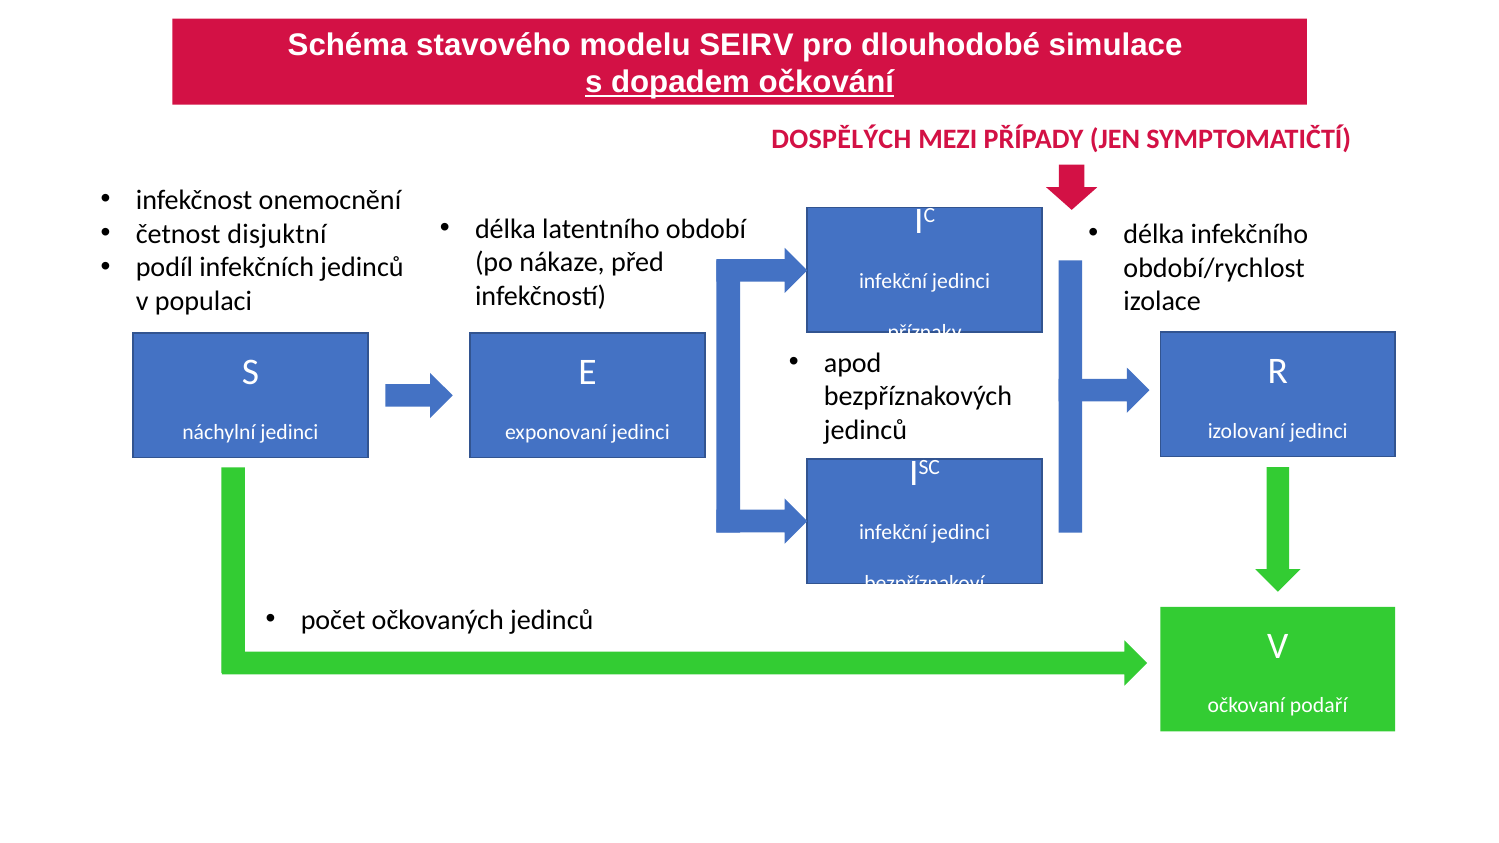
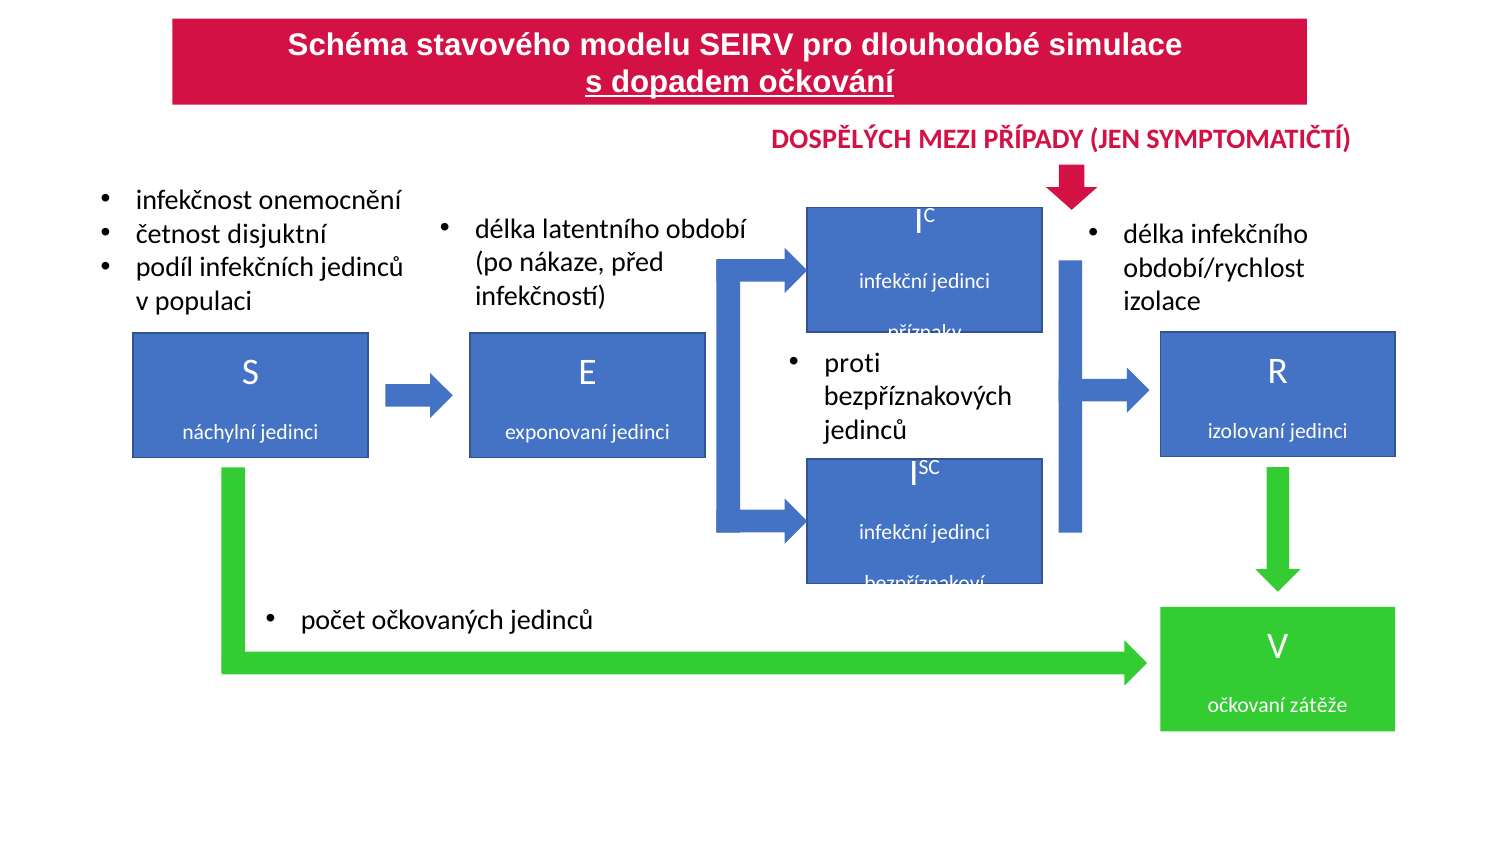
apod: apod -> proti (852, 363)
podaří: podaří -> zátěže (1319, 706)
